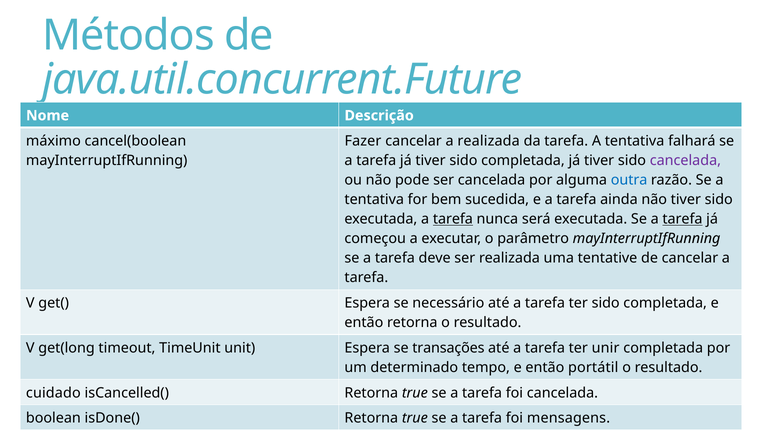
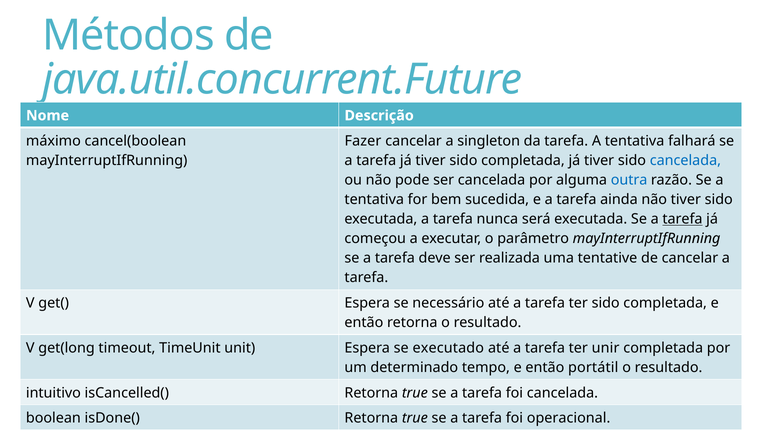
a realizada: realizada -> singleton (489, 141)
cancelada colour: purple -> blue (685, 160)
tarefa underline: present -> none (453, 219)
transações: transações -> executado (448, 348)
cuidado: cuidado -> intuitivo (53, 393)
mensagens: mensagens -> operacional (569, 418)
